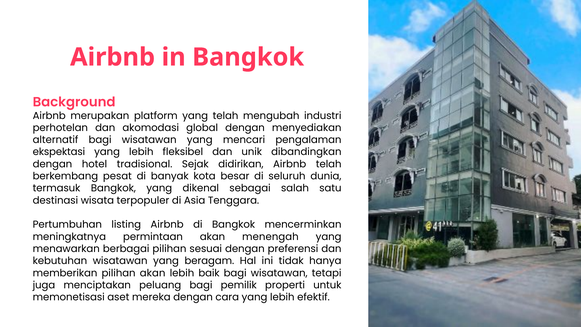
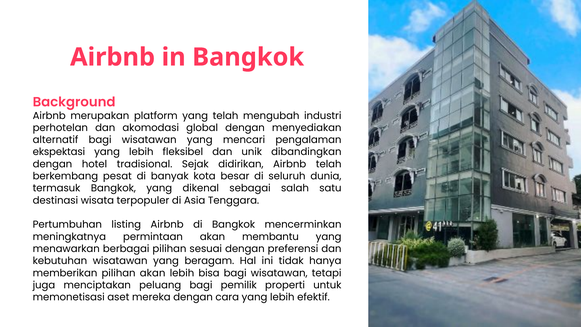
menengah: menengah -> membantu (270, 237)
baik: baik -> bisa (209, 273)
